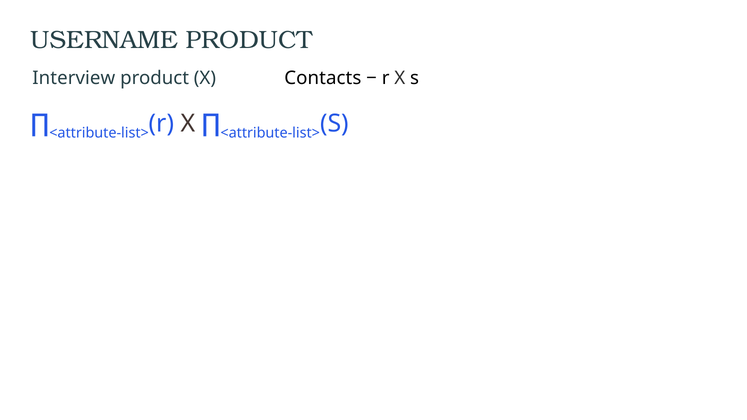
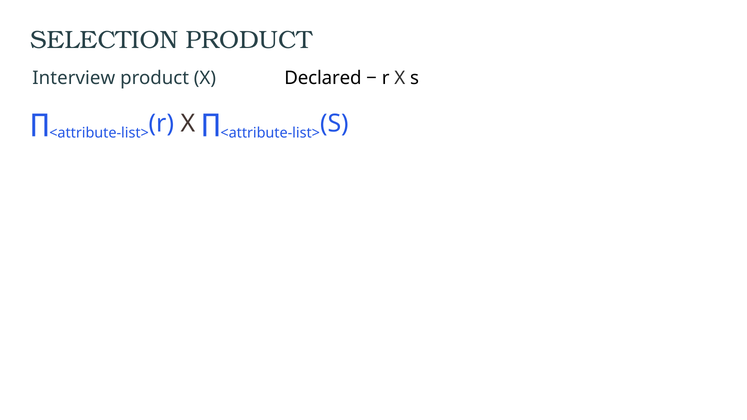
USERNAME: USERNAME -> SELECTION (104, 40)
Contacts: Contacts -> Declared (323, 78)
